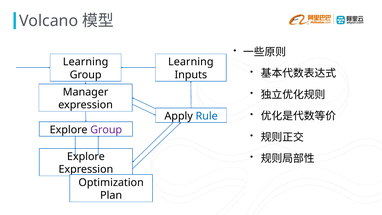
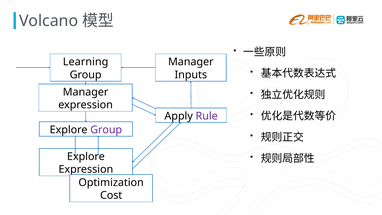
Learning: Learning -> Manager (191, 62)
Rule colour: blue -> purple (207, 116)
Plan: Plan -> Cost (111, 195)
